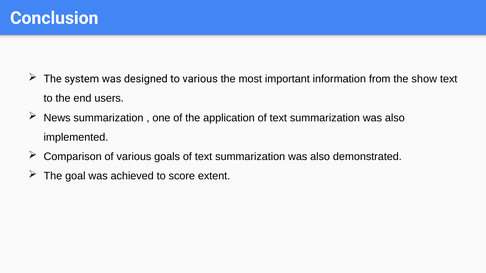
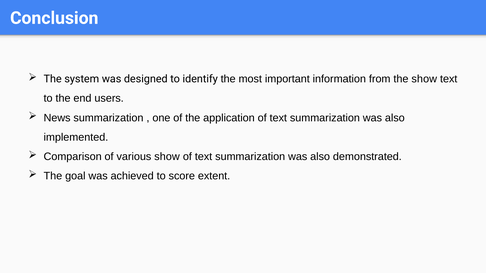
to various: various -> identify (200, 79)
various goals: goals -> show (167, 157)
